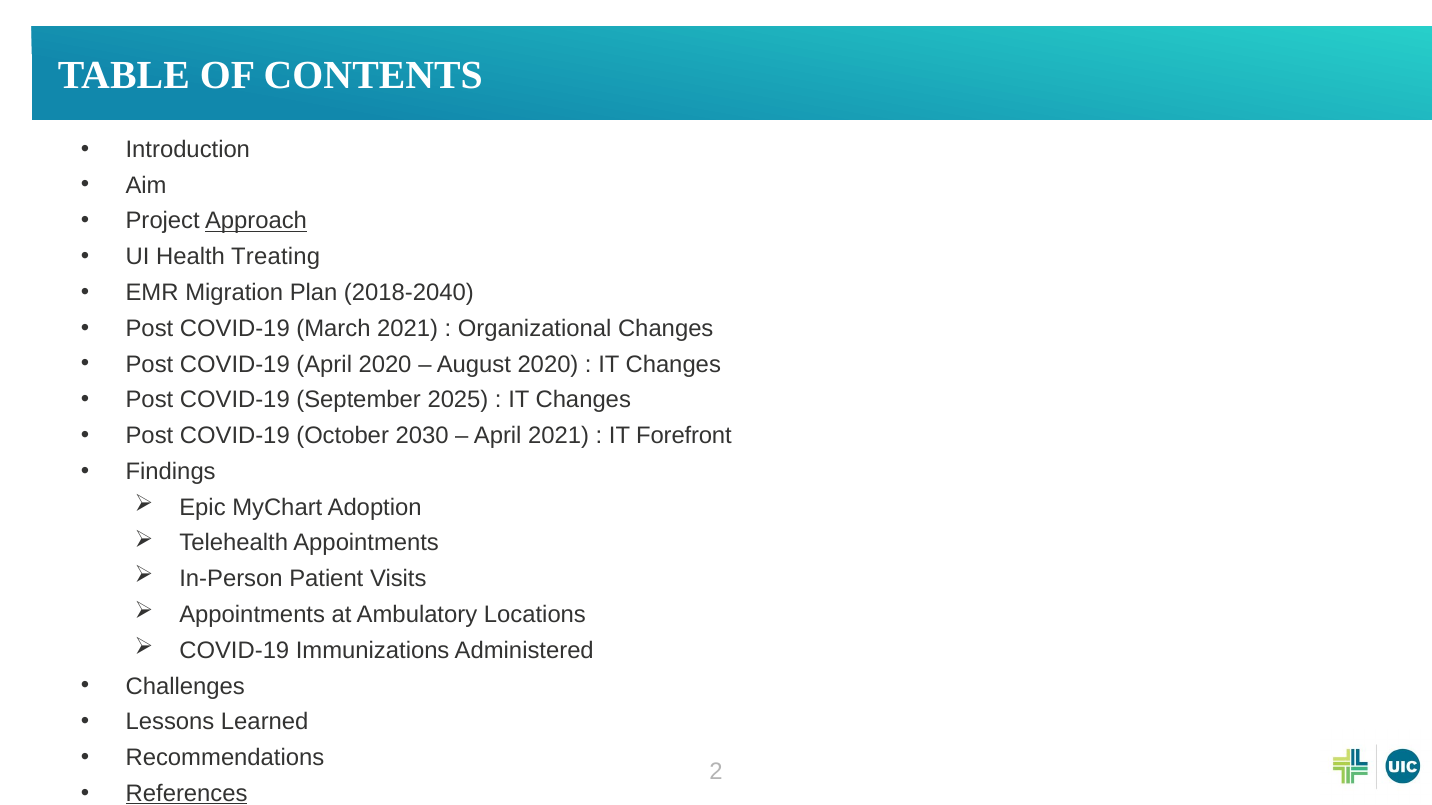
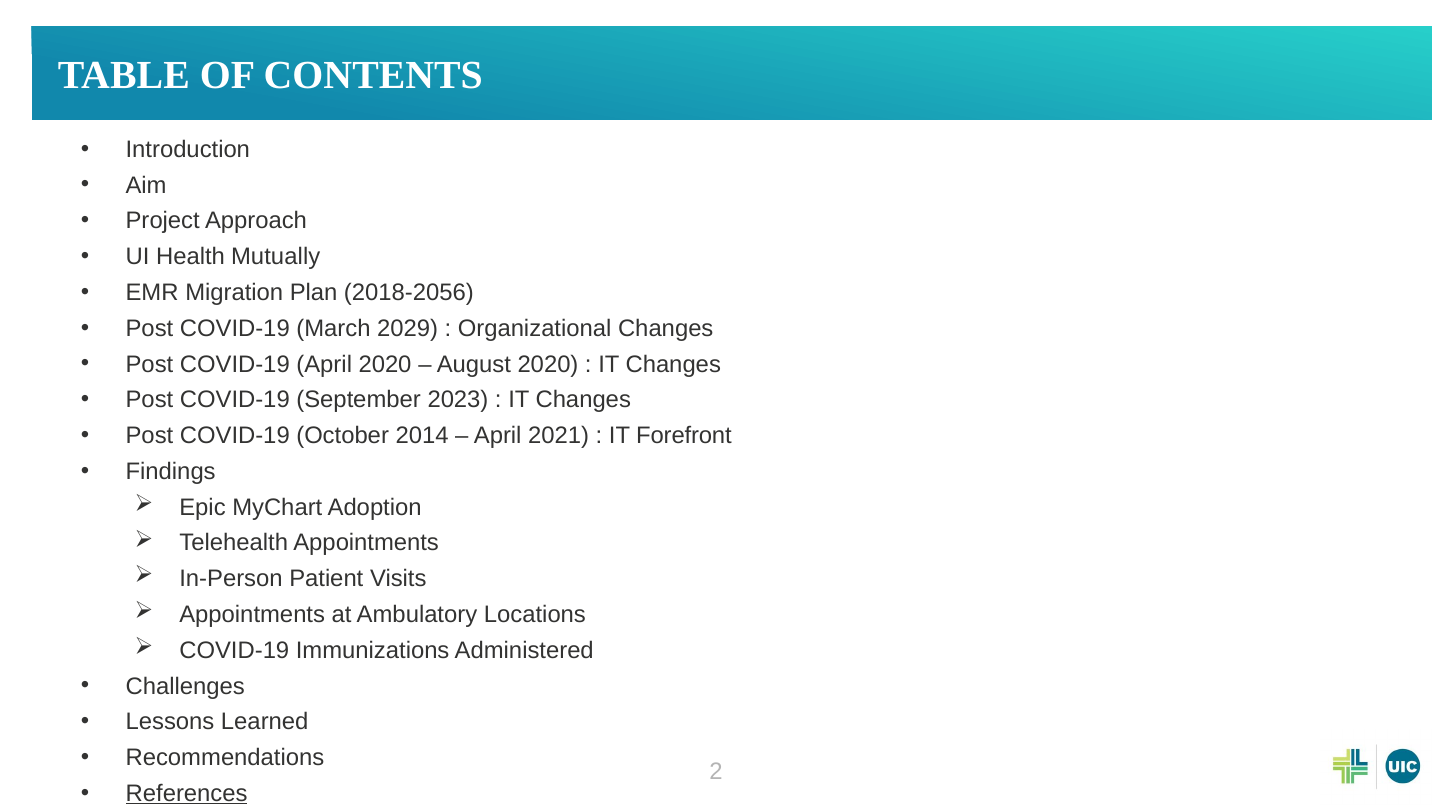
Approach underline: present -> none (256, 221)
Treating: Treating -> Mutually (276, 257)
2018-2040: 2018-2040 -> 2018-2056 (409, 293)
March 2021: 2021 -> 2029 (408, 329)
2025: 2025 -> 2023 (458, 400)
2030: 2030 -> 2014 (422, 436)
